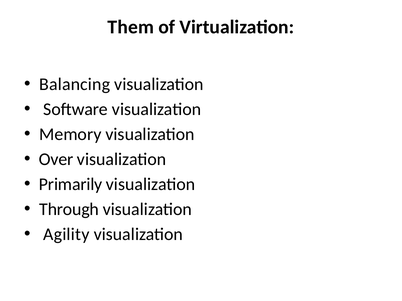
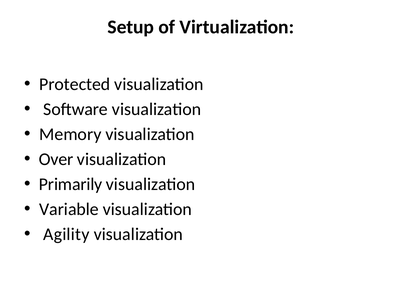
Them: Them -> Setup (131, 27)
Balancing: Balancing -> Protected (75, 84)
Through: Through -> Variable (69, 210)
